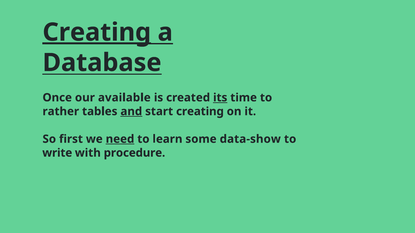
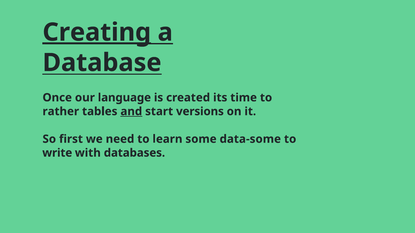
available: available -> language (124, 98)
its underline: present -> none (220, 98)
start creating: creating -> versions (200, 112)
need underline: present -> none (120, 139)
data-show: data-show -> data-some (250, 139)
procedure: procedure -> databases (134, 153)
